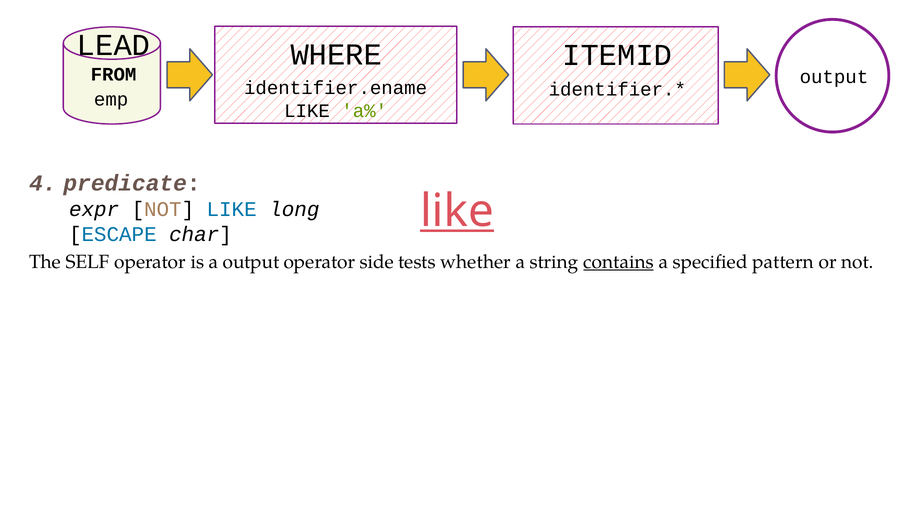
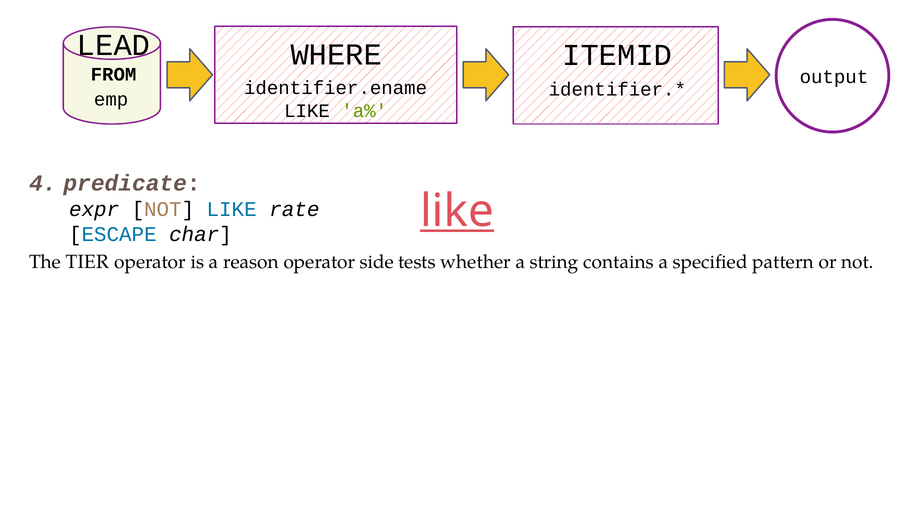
long: long -> rate (294, 209)
SELF: SELF -> TIER (87, 262)
a output: output -> reason (251, 262)
contains underline: present -> none (619, 262)
